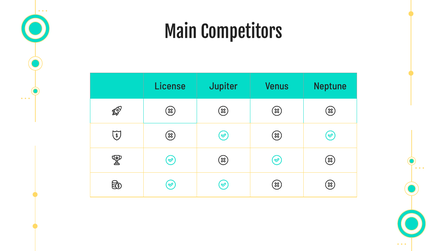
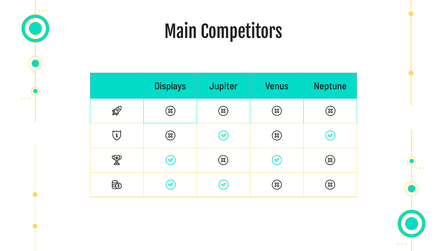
License: License -> Displays (170, 86)
